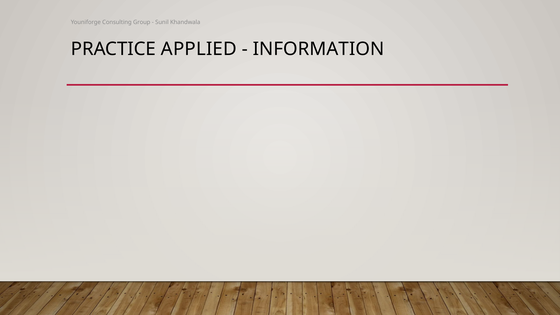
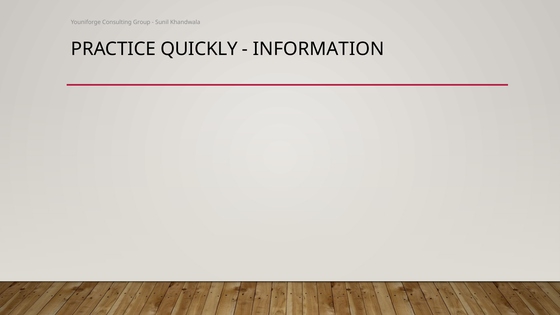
APPLIED: APPLIED -> QUICKLY (199, 49)
